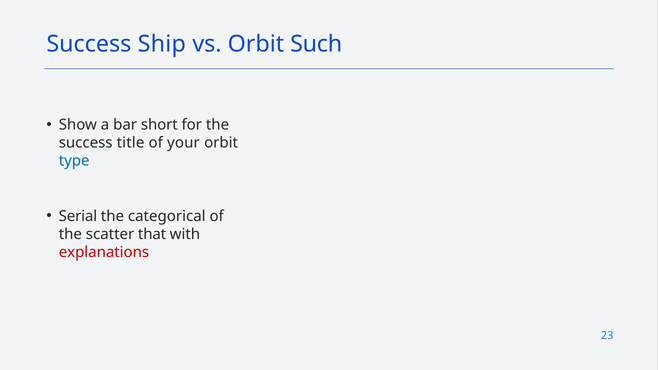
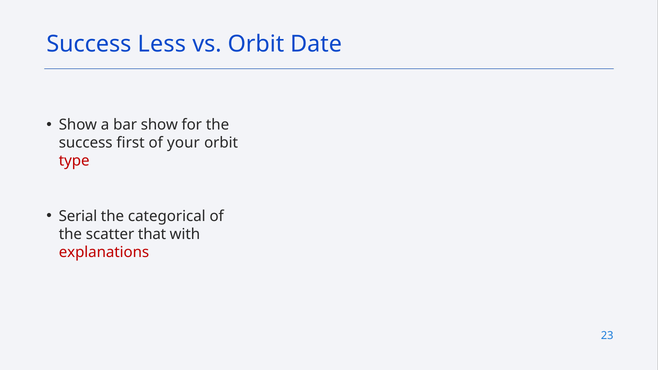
Ship: Ship -> Less (162, 44)
Such: Such -> Date (316, 44)
bar short: short -> show (159, 125)
title: title -> first (131, 143)
type colour: blue -> red (74, 161)
